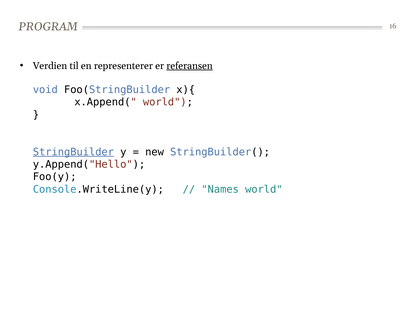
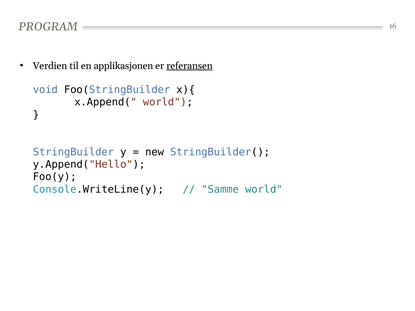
representerer: representerer -> applikasjonen (123, 66)
StringBuilder underline: present -> none (73, 152)
Names: Names -> Samme (220, 189)
